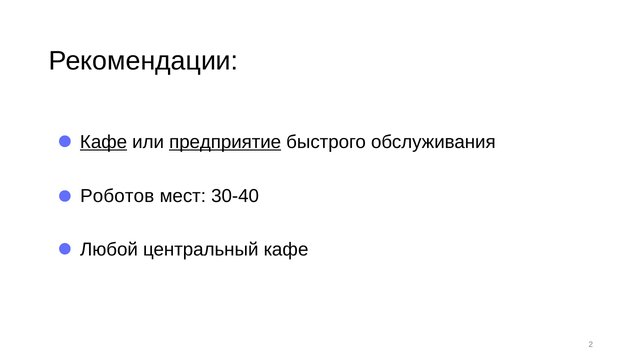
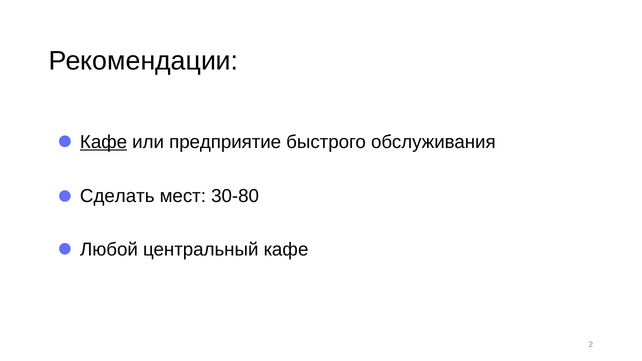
предприятие underline: present -> none (225, 142)
Роботов: Роботов -> Сделать (117, 196)
30-40: 30-40 -> 30-80 (235, 196)
